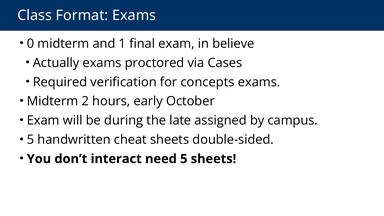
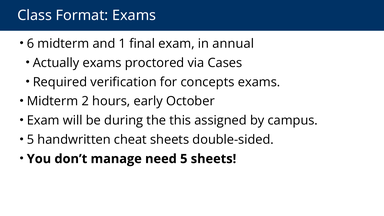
0: 0 -> 6 (30, 44)
believe: believe -> annual (233, 44)
late: late -> this (180, 120)
interact: interact -> manage (116, 159)
